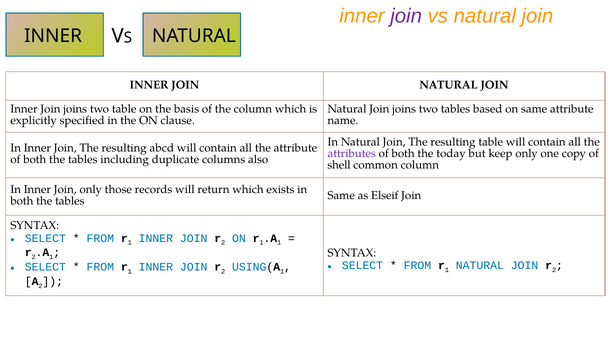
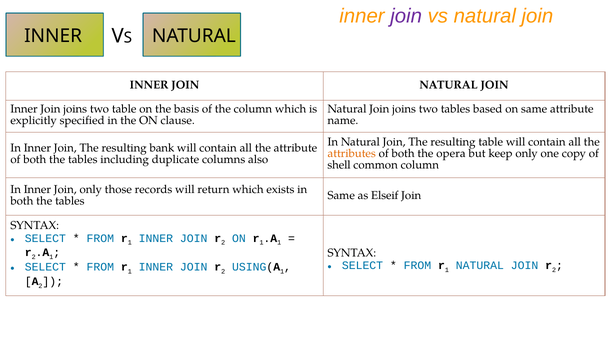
abcd: abcd -> bank (162, 148)
attributes colour: purple -> orange (352, 154)
today: today -> opera (451, 154)
